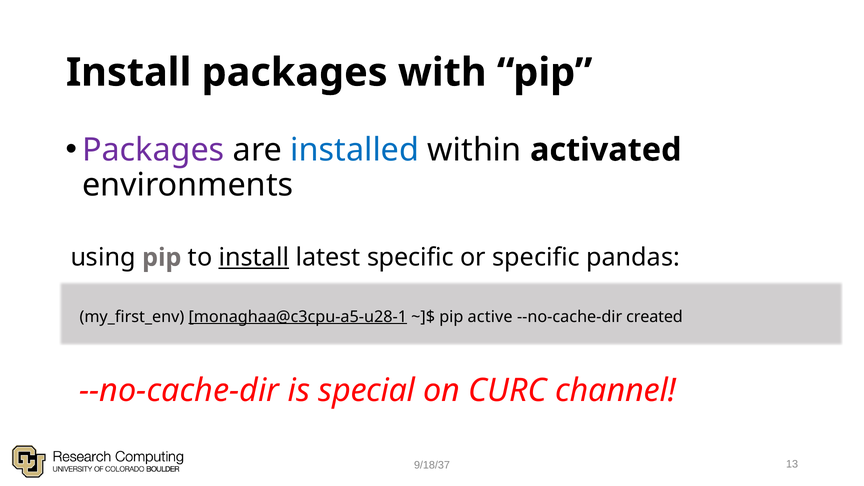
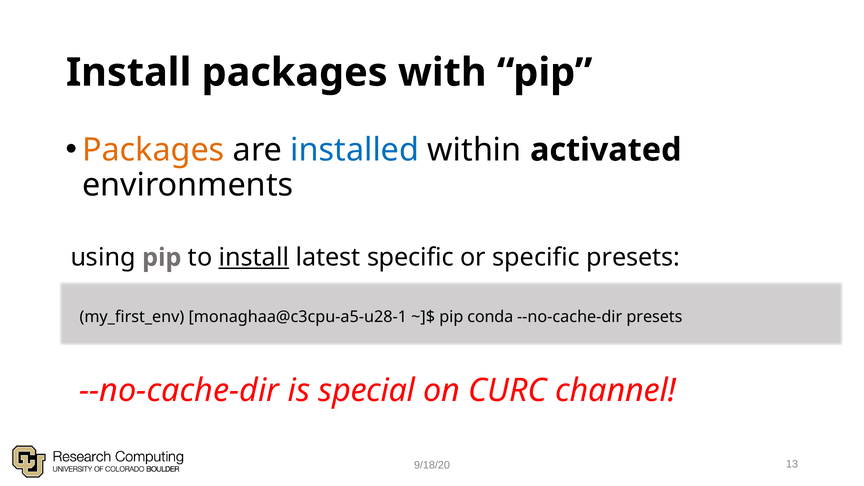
Packages colour: purple -> orange (153, 150)
specific pandas: pandas -> presets (633, 258)
monaghaa@c3cpu-a5-u28-1 underline: present -> none (298, 317)
active: active -> conda (490, 317)
--no-cache-dir created: created -> presets (654, 317)
9/18/37: 9/18/37 -> 9/18/20 (432, 465)
